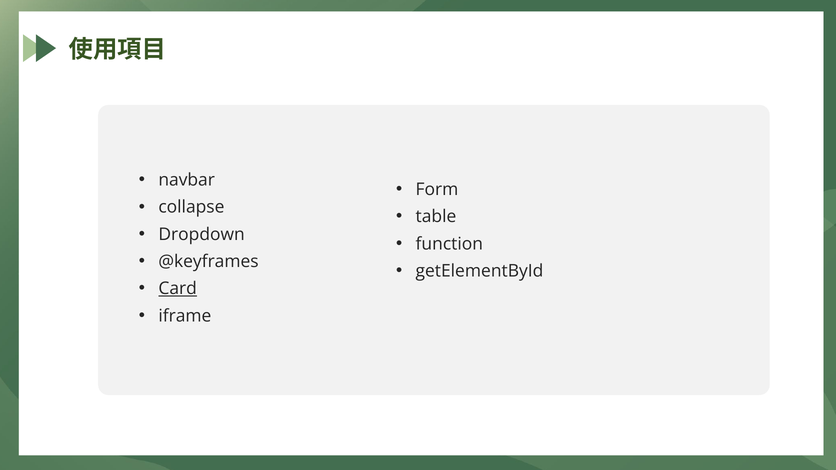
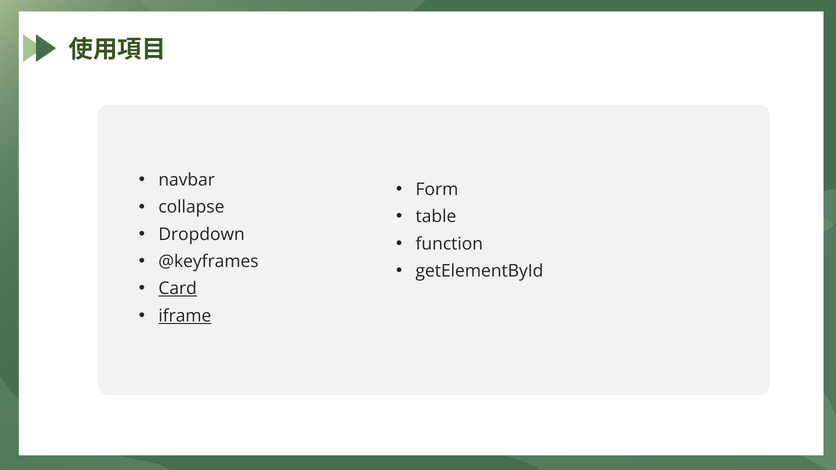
iframe underline: none -> present (185, 316)
